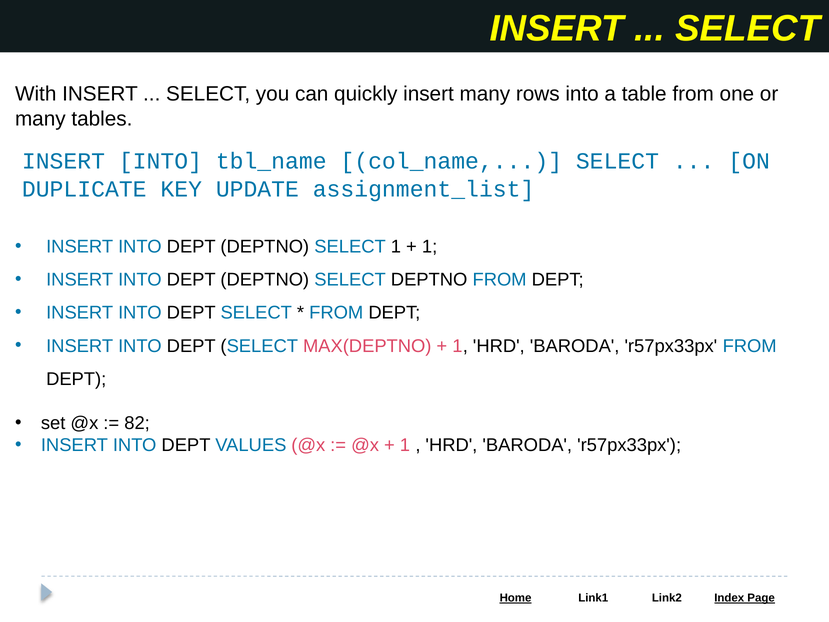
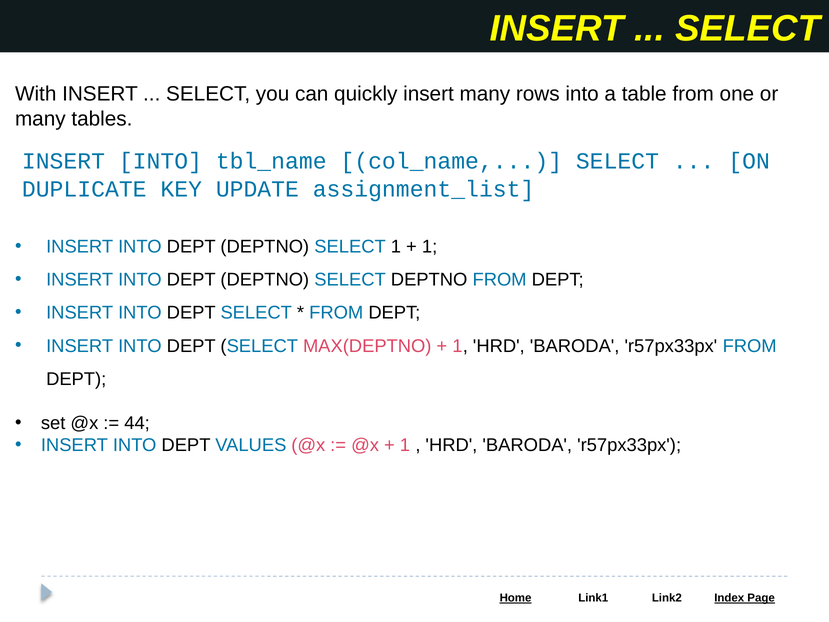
82: 82 -> 44 (137, 423)
